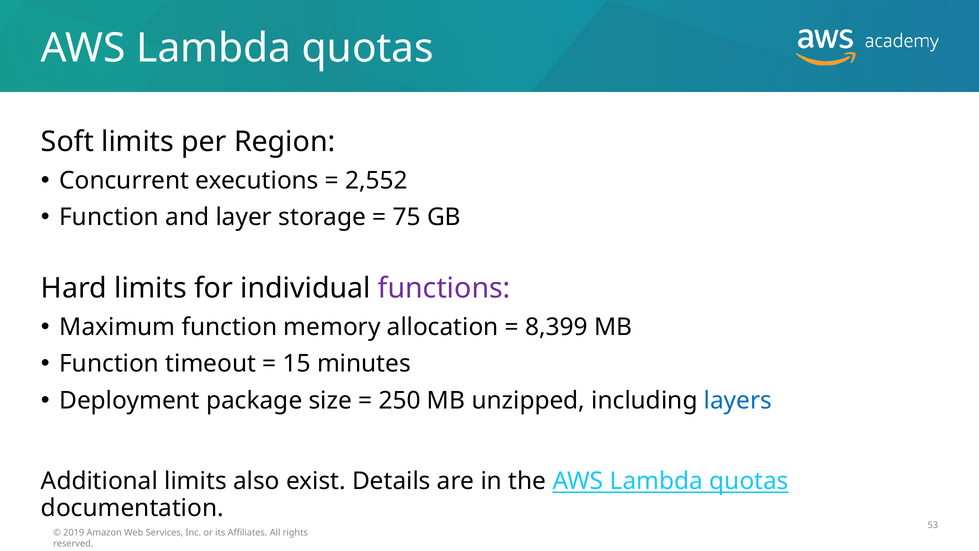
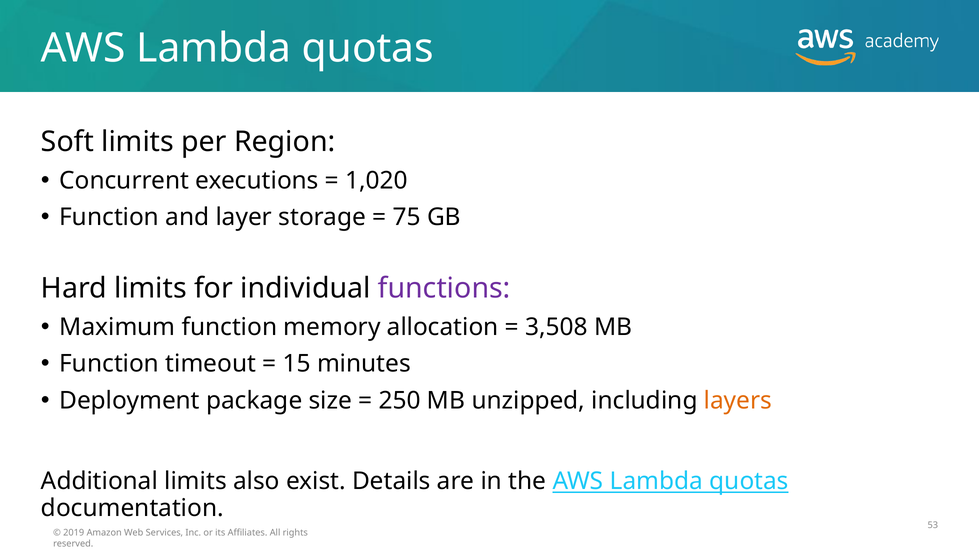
2,552: 2,552 -> 1,020 (377, 181)
8,399: 8,399 -> 3,508 (557, 327)
layers colour: blue -> orange (738, 400)
